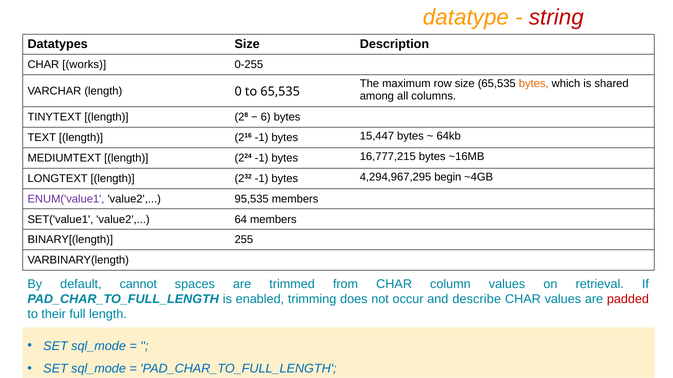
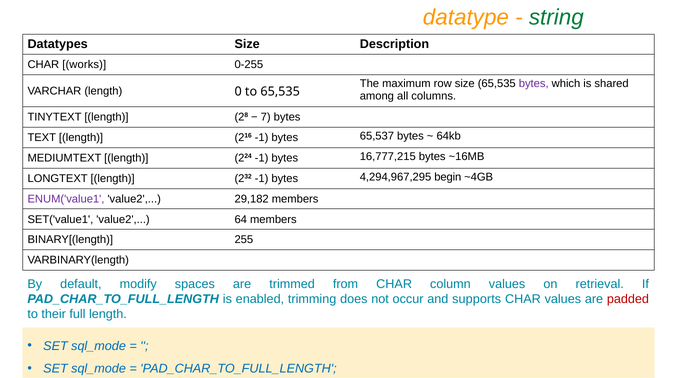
string colour: red -> green (556, 18)
bytes colour: orange -> purple (534, 84)
6: 6 -> 7 (266, 117)
15,447: 15,447 -> 65,537 (377, 136)
95,535: 95,535 -> 29,182 (252, 199)
cannot: cannot -> modify (138, 284)
describe: describe -> supports (477, 300)
